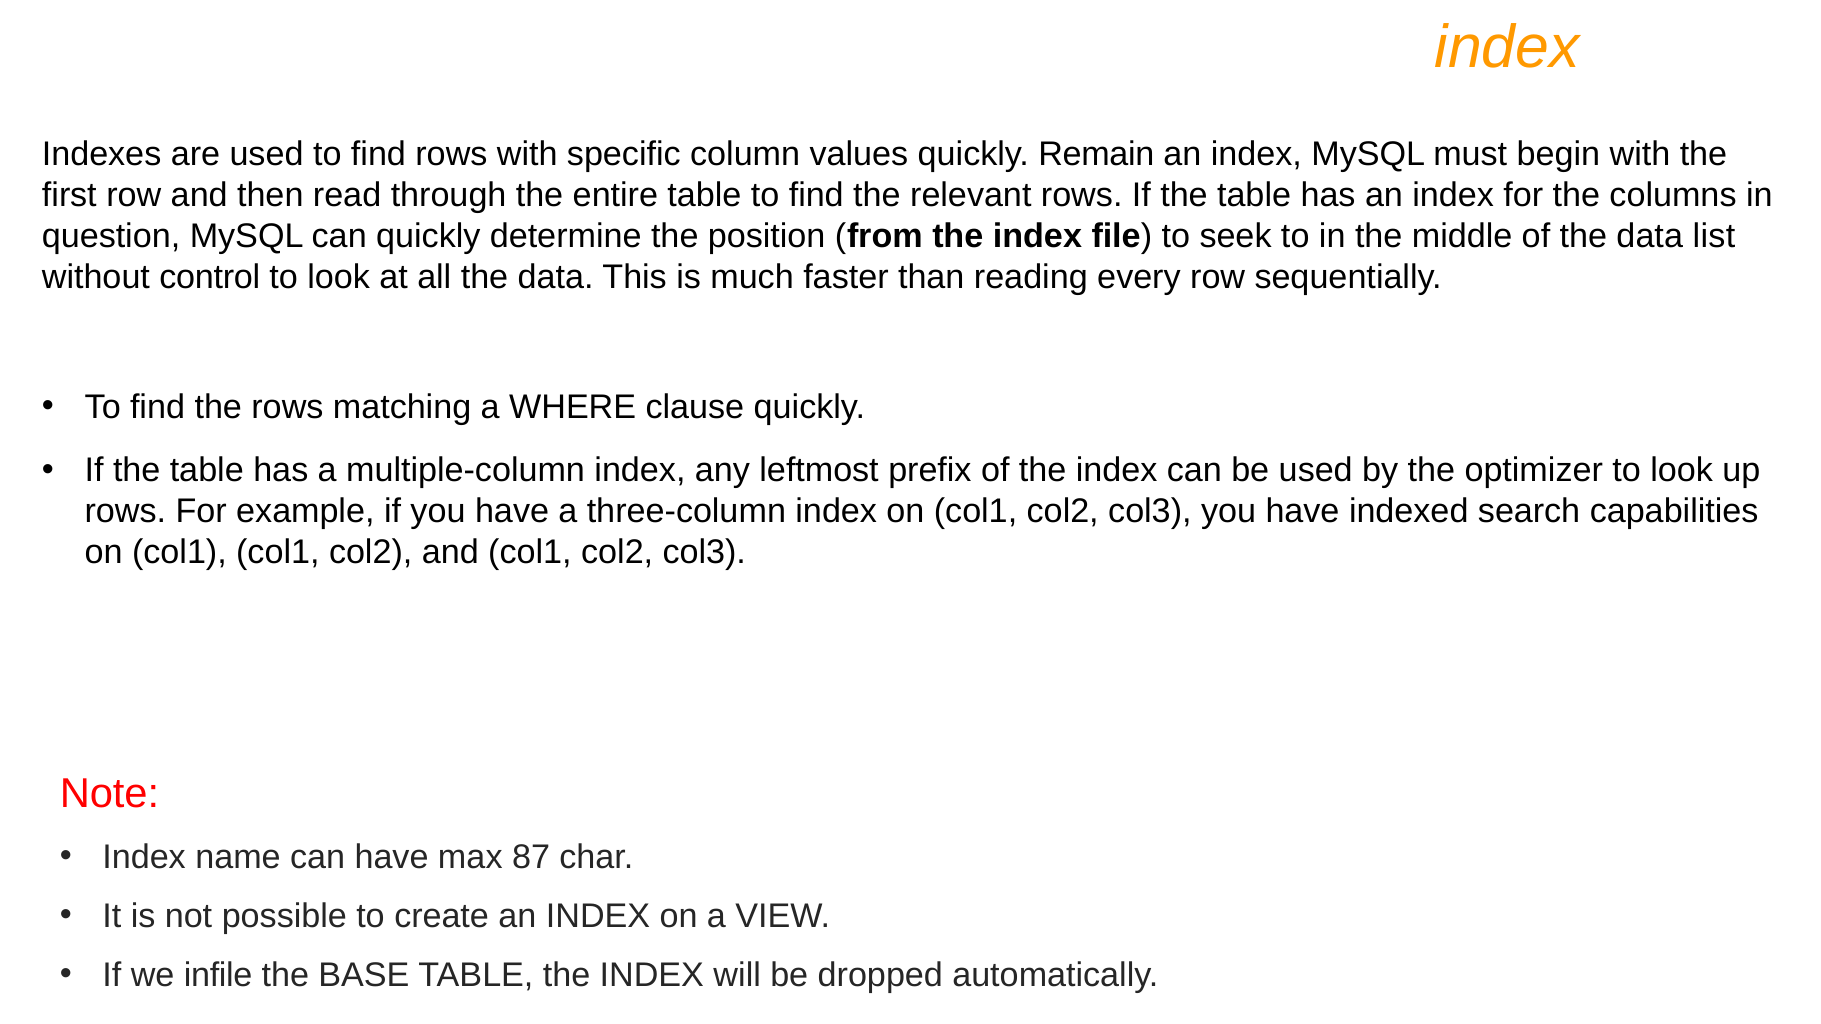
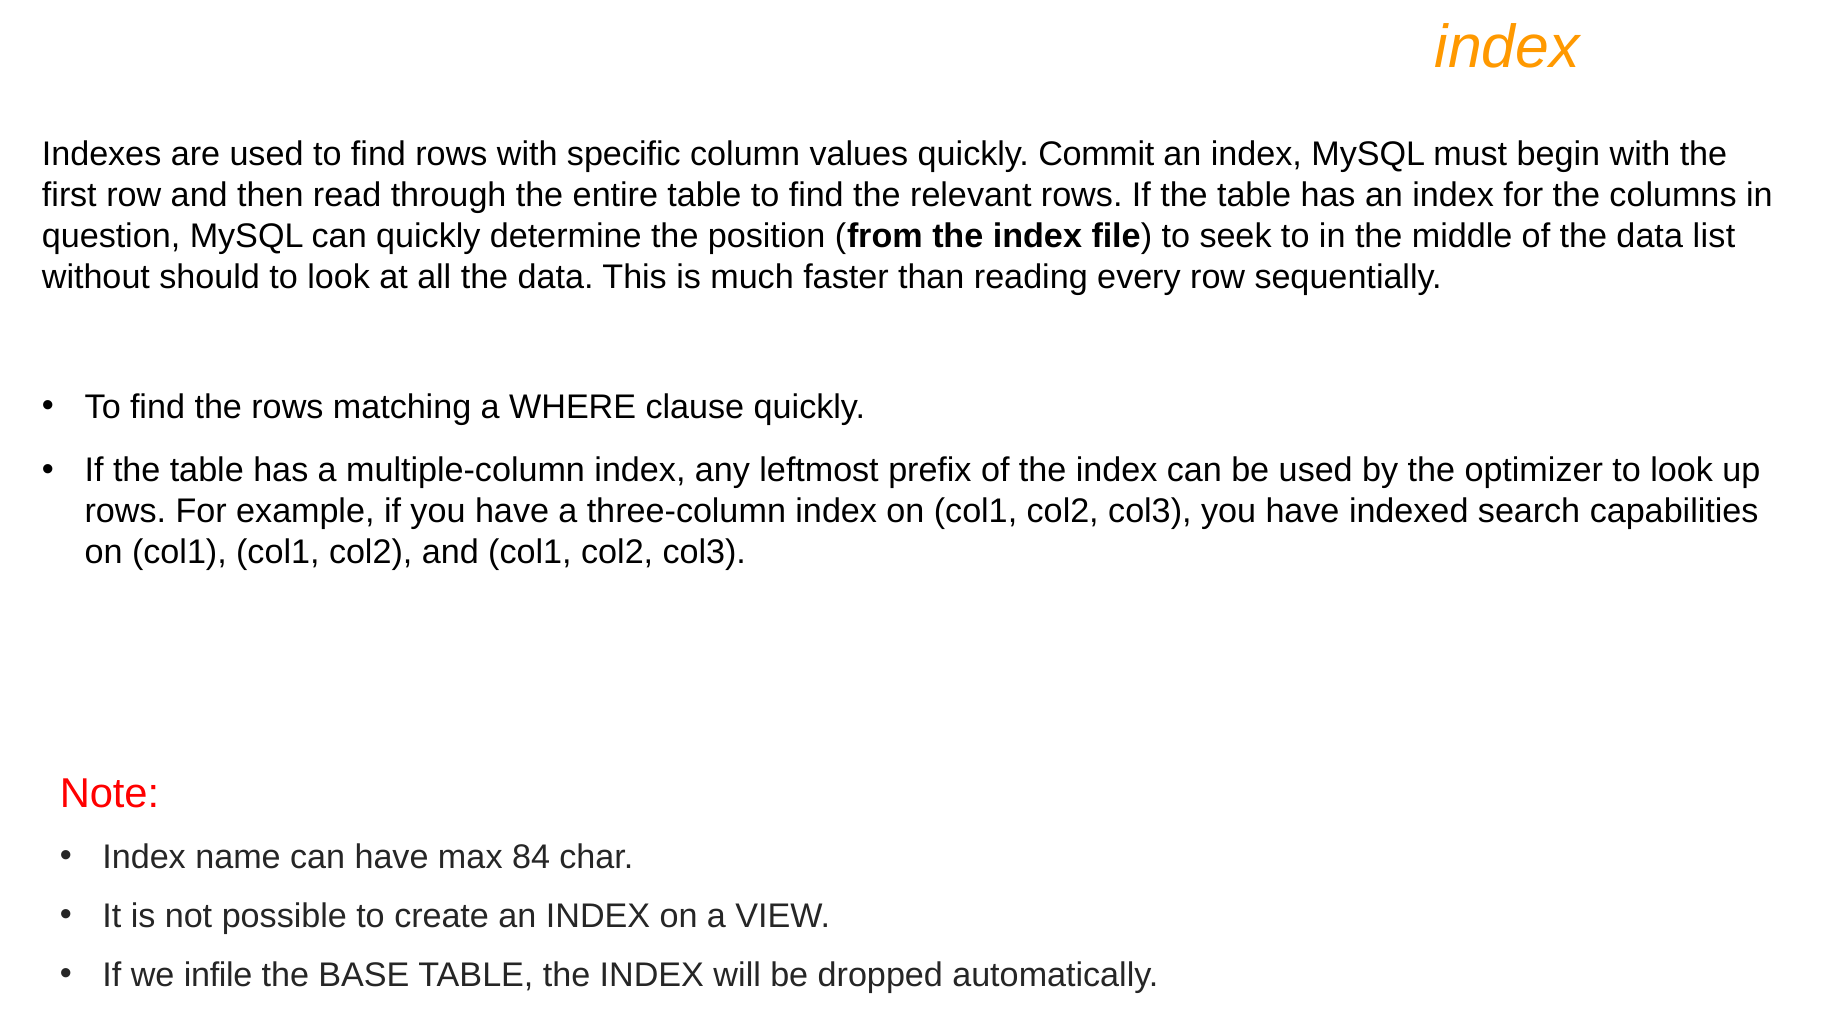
Remain: Remain -> Commit (1096, 155)
control: control -> should (210, 278)
87: 87 -> 84 (531, 857)
